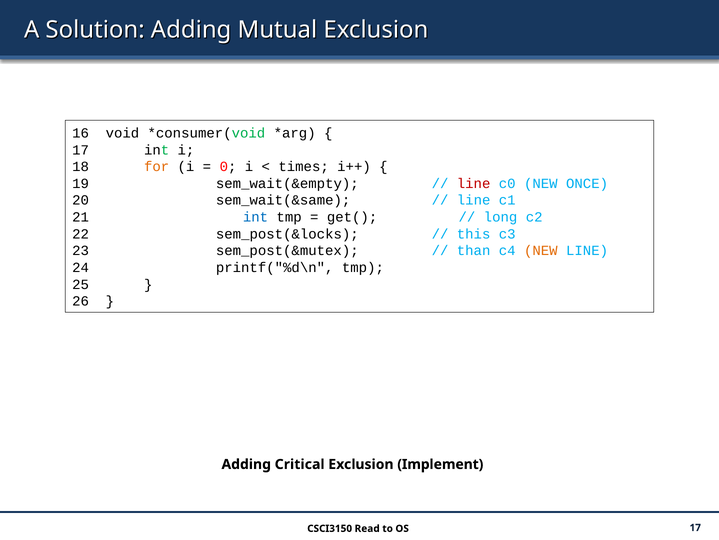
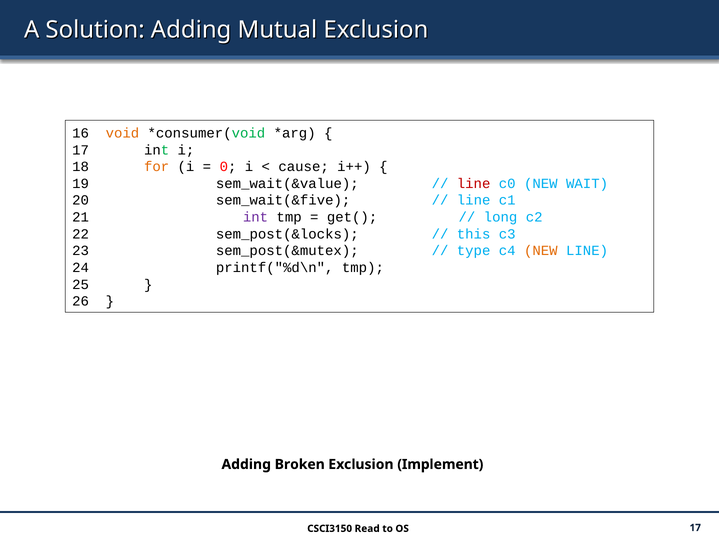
void colour: black -> orange (122, 133)
times: times -> cause (304, 167)
sem_wait(&empty: sem_wait(&empty -> sem_wait(&value (287, 183)
ONCE: ONCE -> WAIT (587, 183)
sem_wait(&same: sem_wait(&same -> sem_wait(&five (283, 200)
int colour: blue -> purple (255, 217)
than: than -> type (474, 250)
Critical: Critical -> Broken (300, 464)
